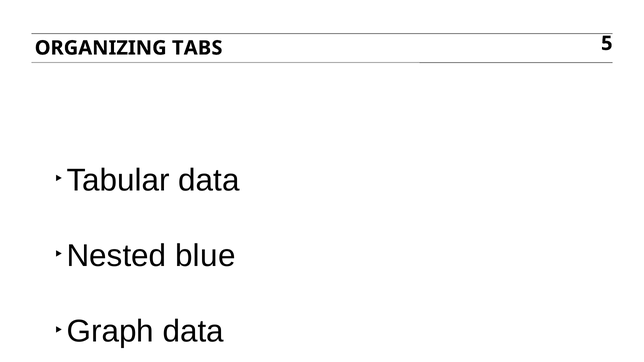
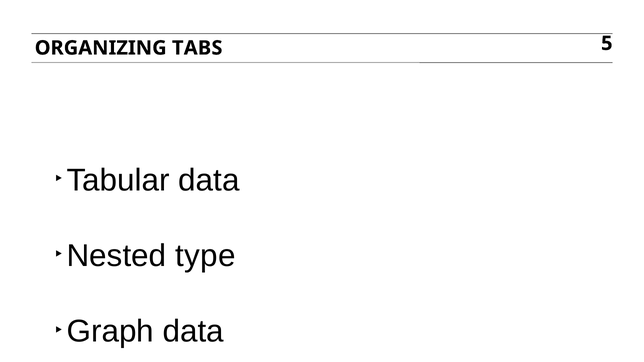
blue: blue -> type (205, 256)
